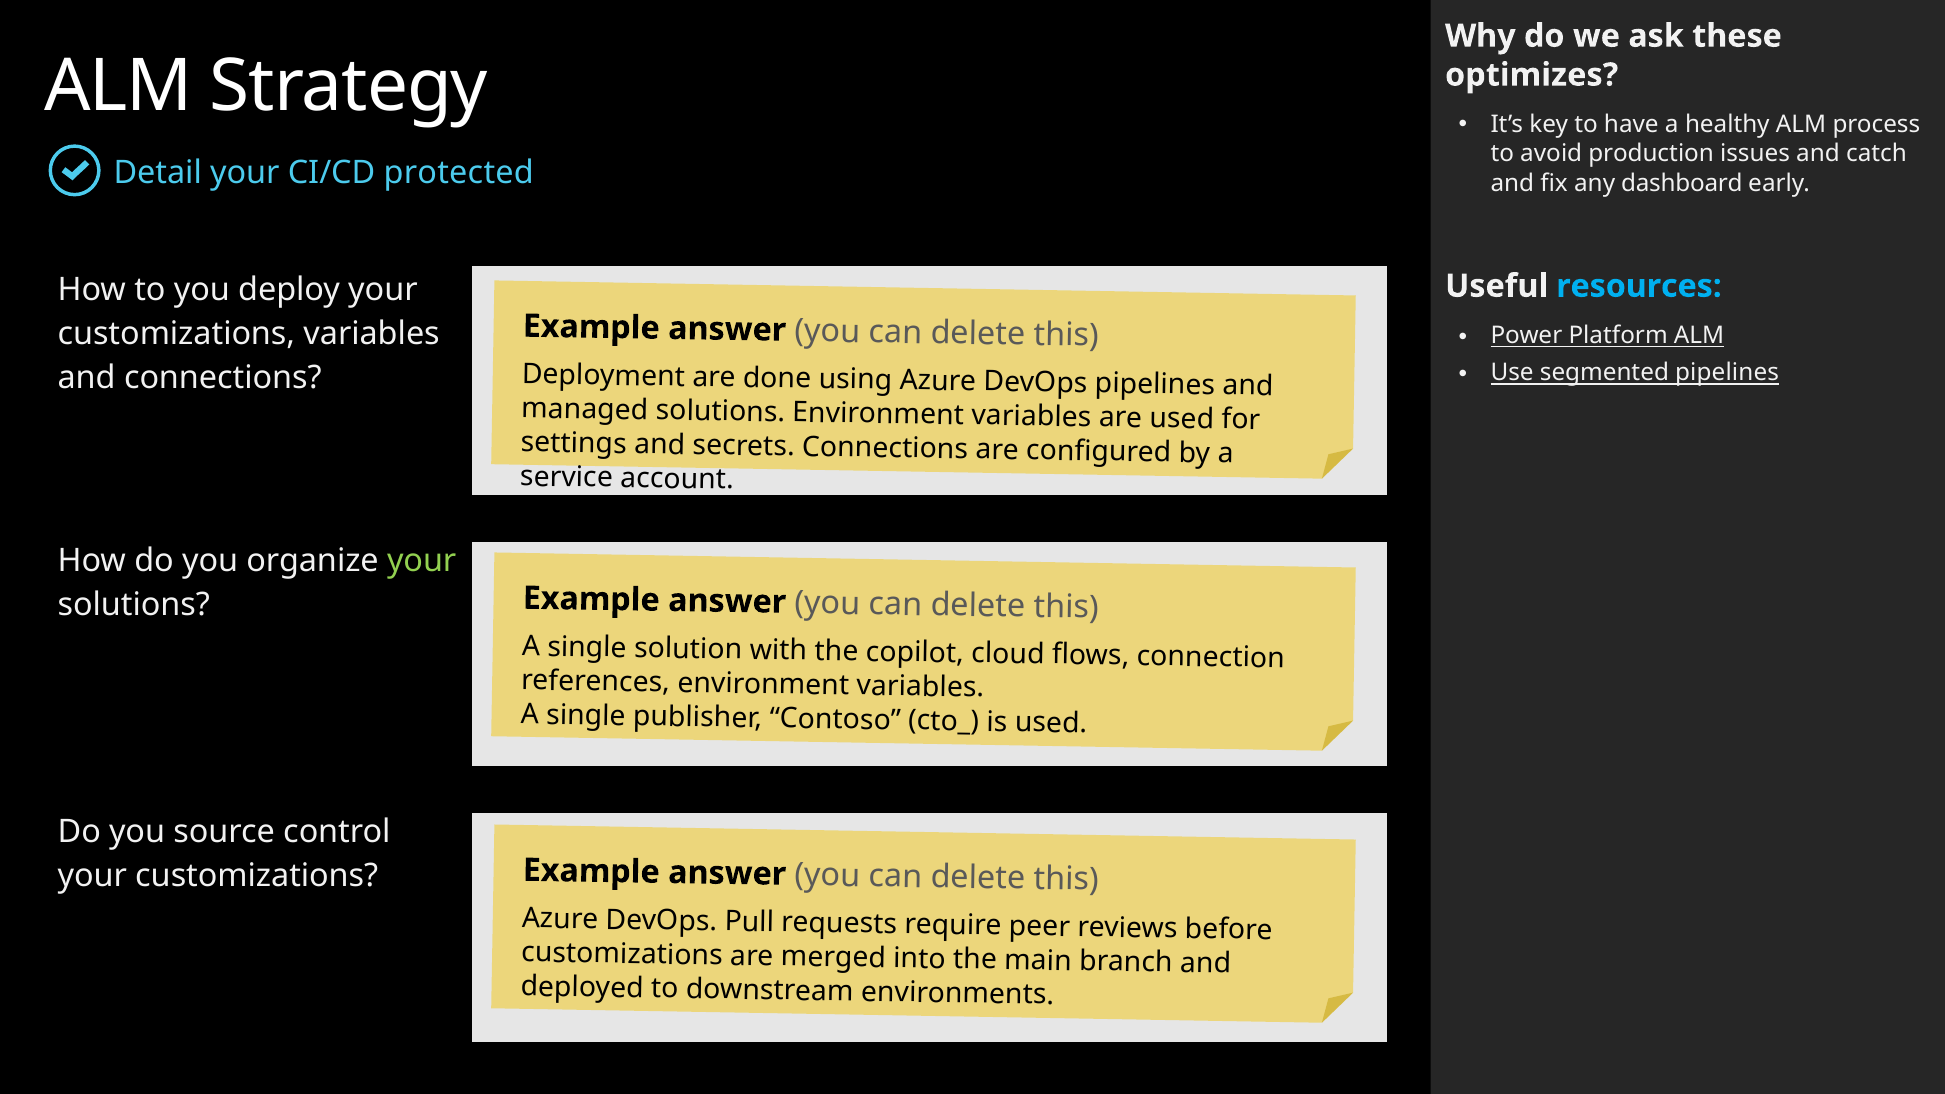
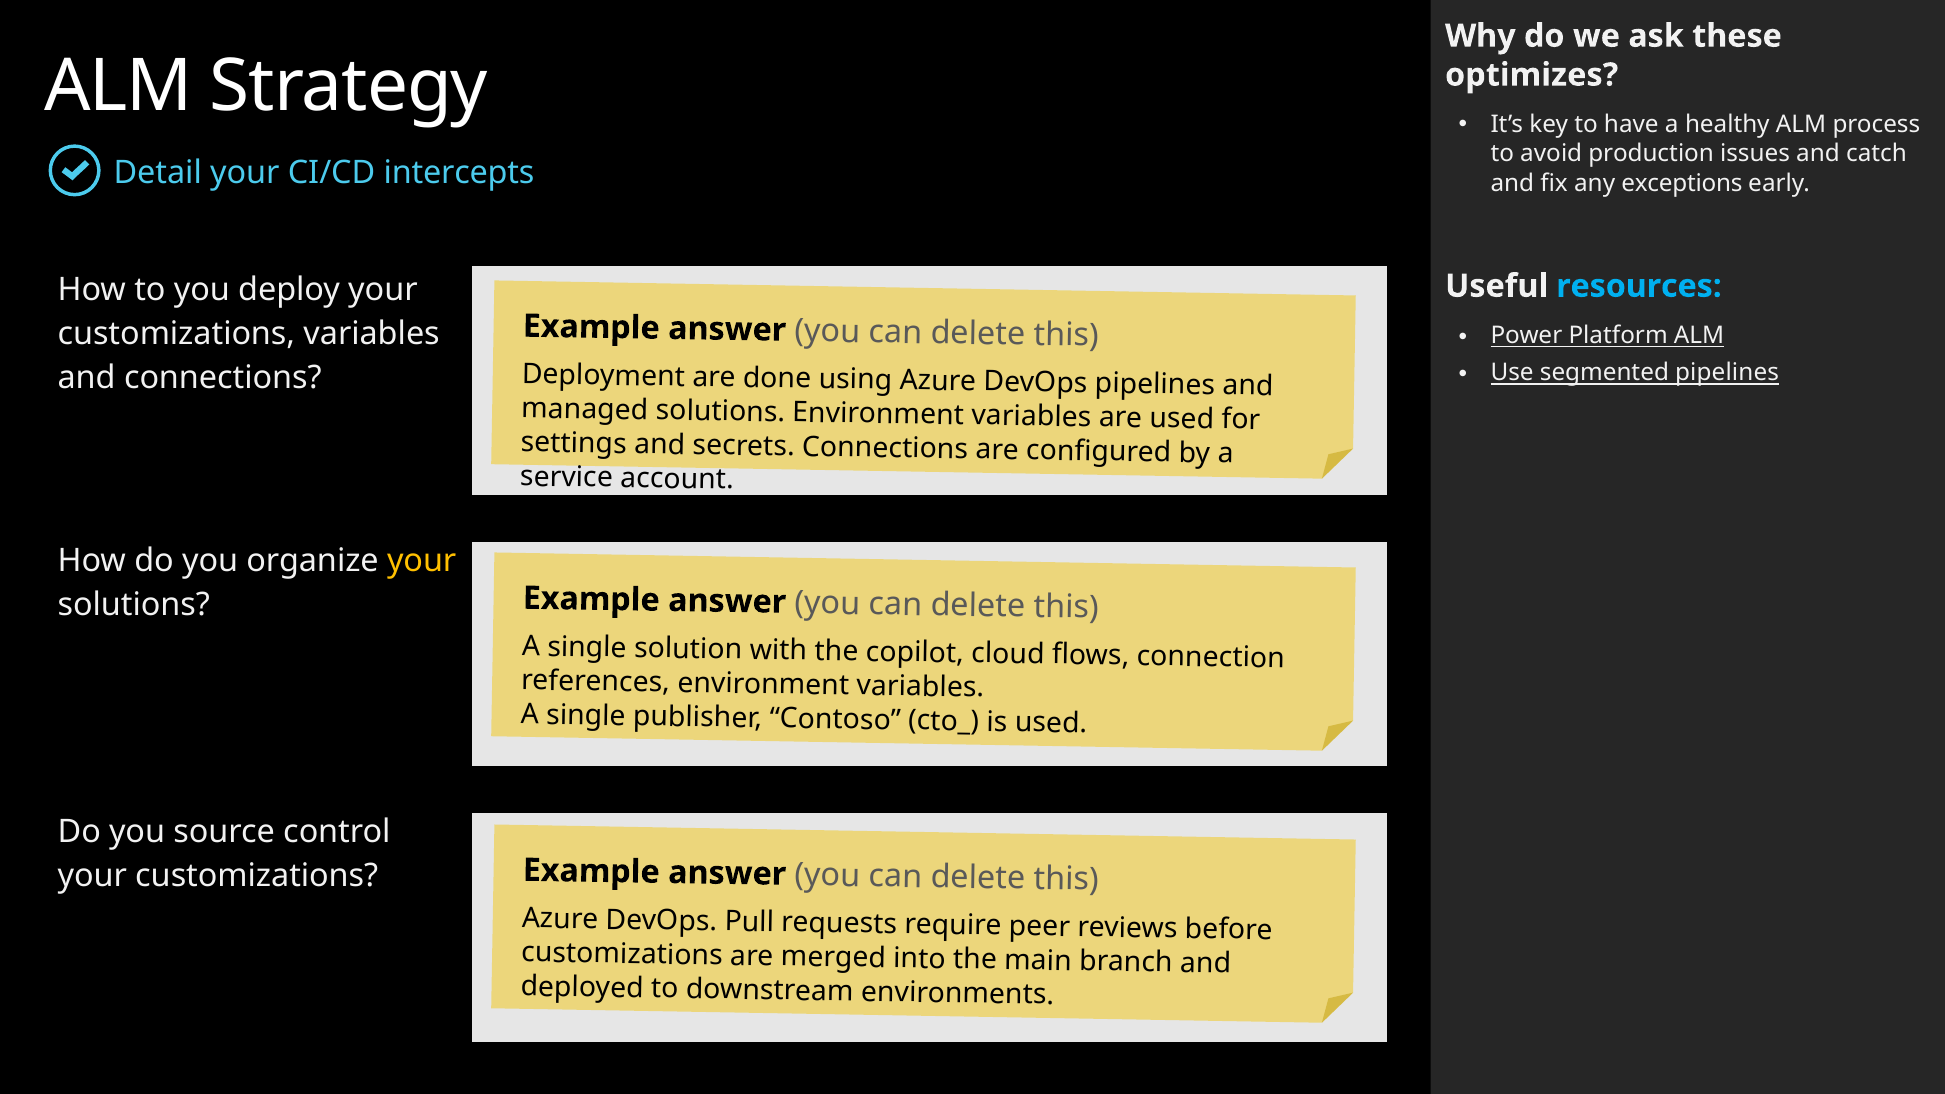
protected: protected -> intercepts (459, 173)
dashboard: dashboard -> exceptions (1682, 183)
your colour: light green -> yellow (422, 561)
